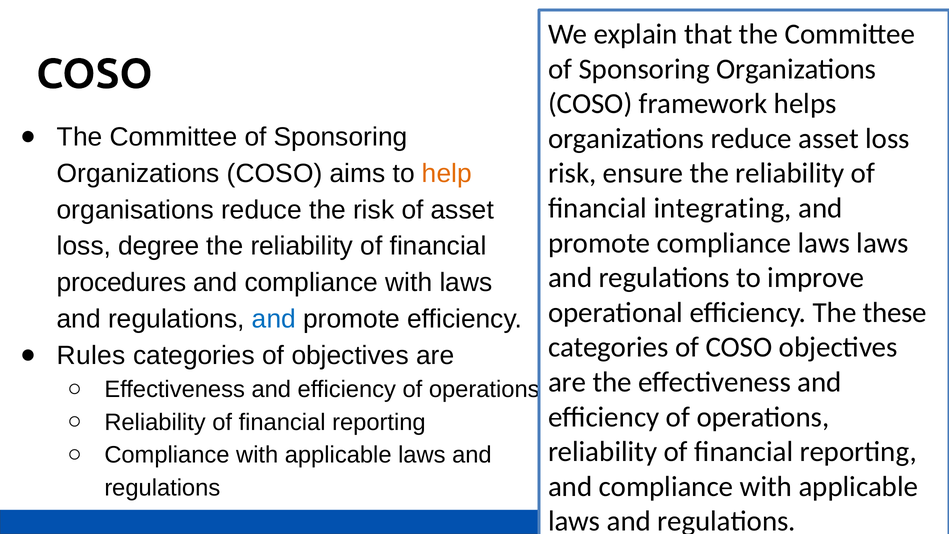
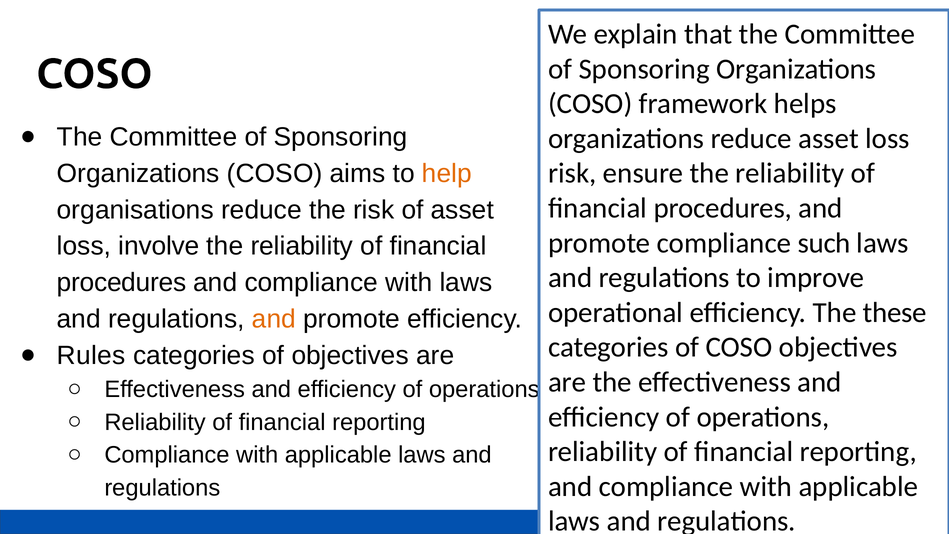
integrating: integrating -> procedures (723, 208)
compliance laws: laws -> such (824, 243)
degree: degree -> involve (159, 246)
and colour: blue -> orange (274, 319)
